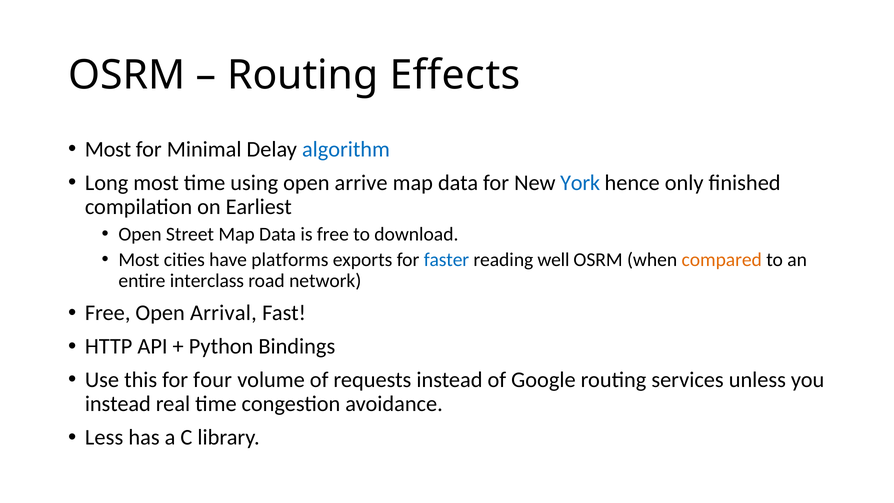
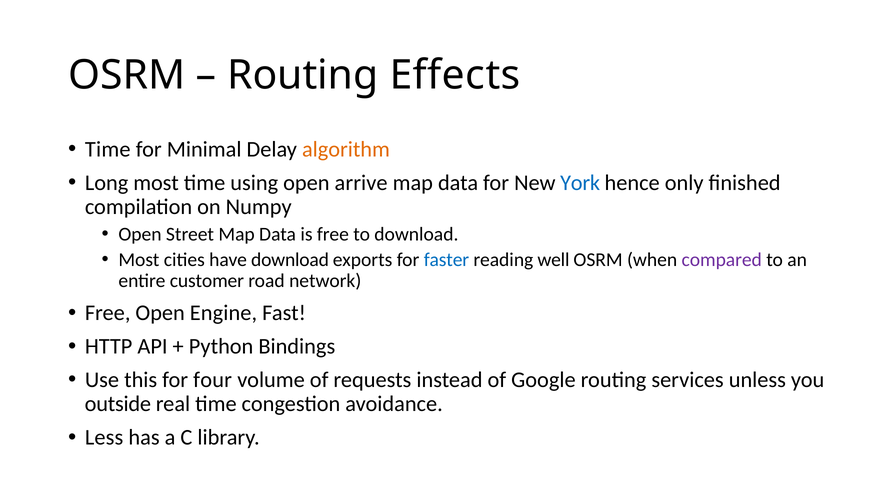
Most: Most -> Time (108, 149)
algorithm colour: blue -> orange (346, 149)
Earliest: Earliest -> Numpy (259, 207)
have platforms: platforms -> download (290, 260)
compared colour: orange -> purple (722, 260)
interclass: interclass -> customer (207, 281)
Arrival: Arrival -> Engine (223, 313)
instead: instead -> outside (118, 404)
